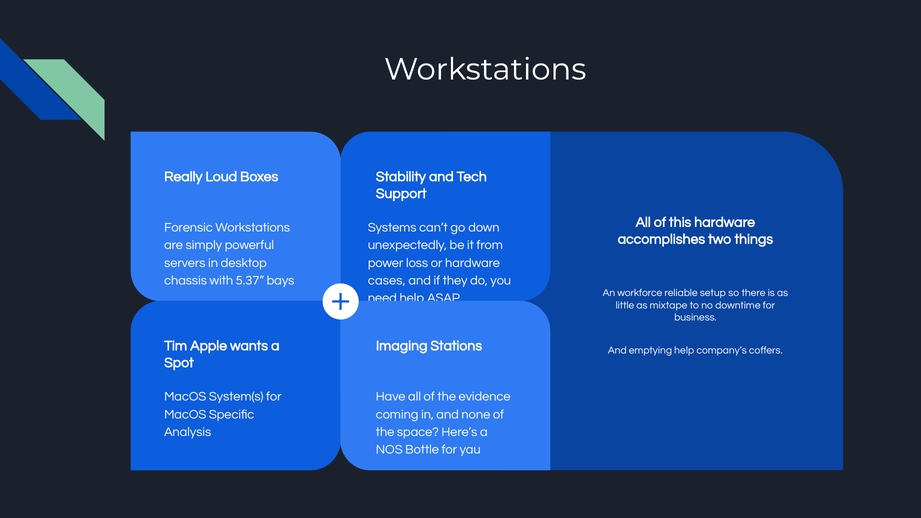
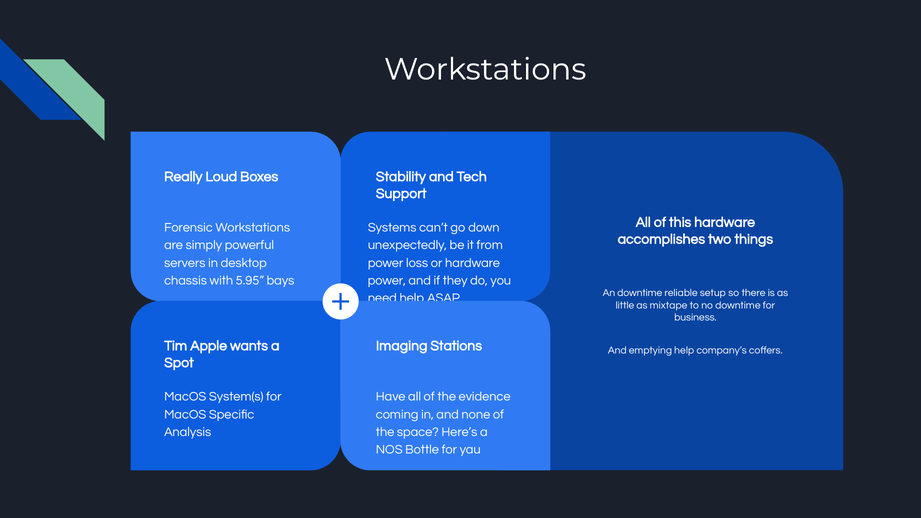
5.37: 5.37 -> 5.95 (250, 281)
cases: cases -> power (387, 281)
An workforce: workforce -> downtime (640, 293)
